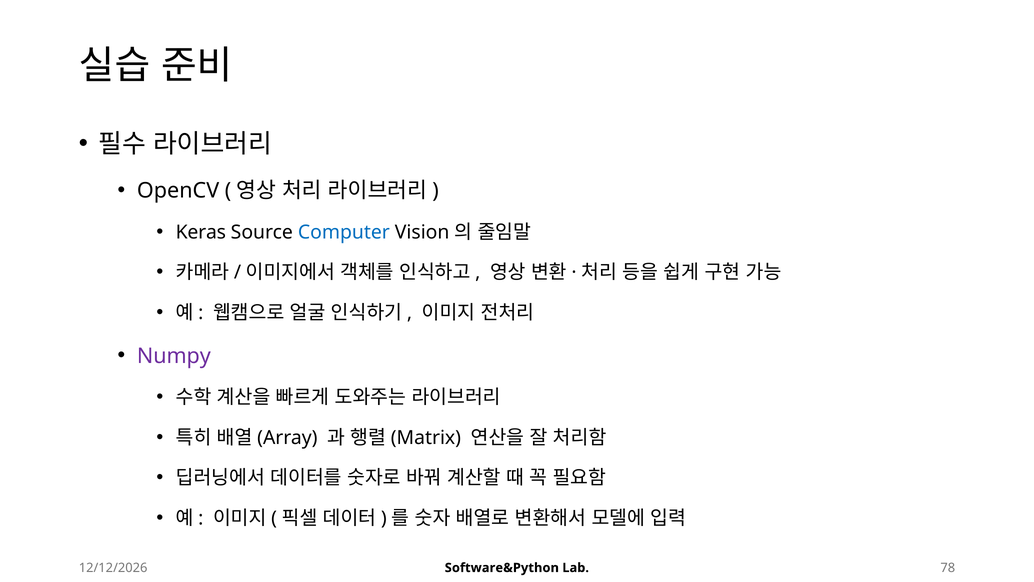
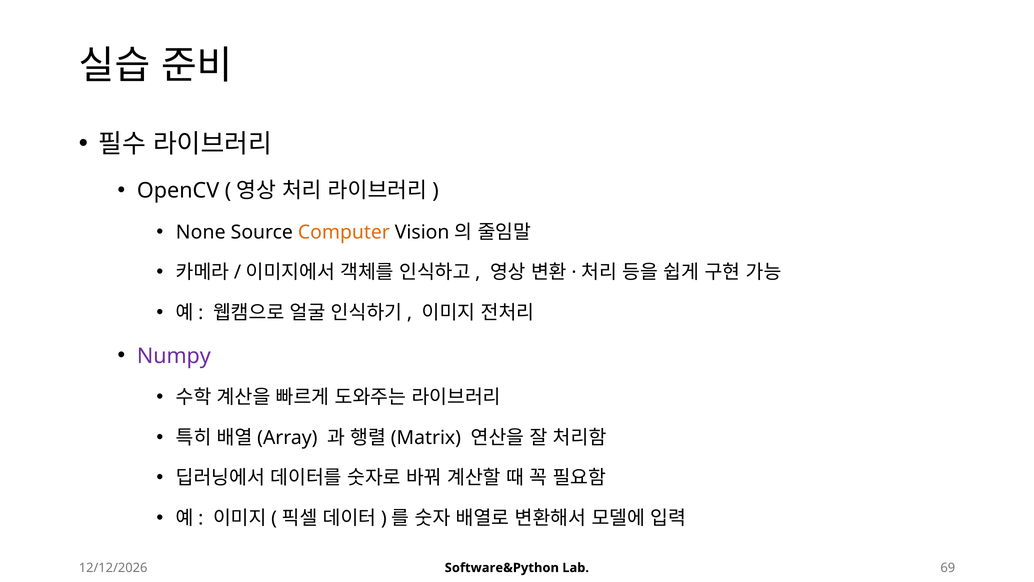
Keras: Keras -> None (201, 232)
Computer colour: blue -> orange (344, 232)
78: 78 -> 69 (948, 567)
